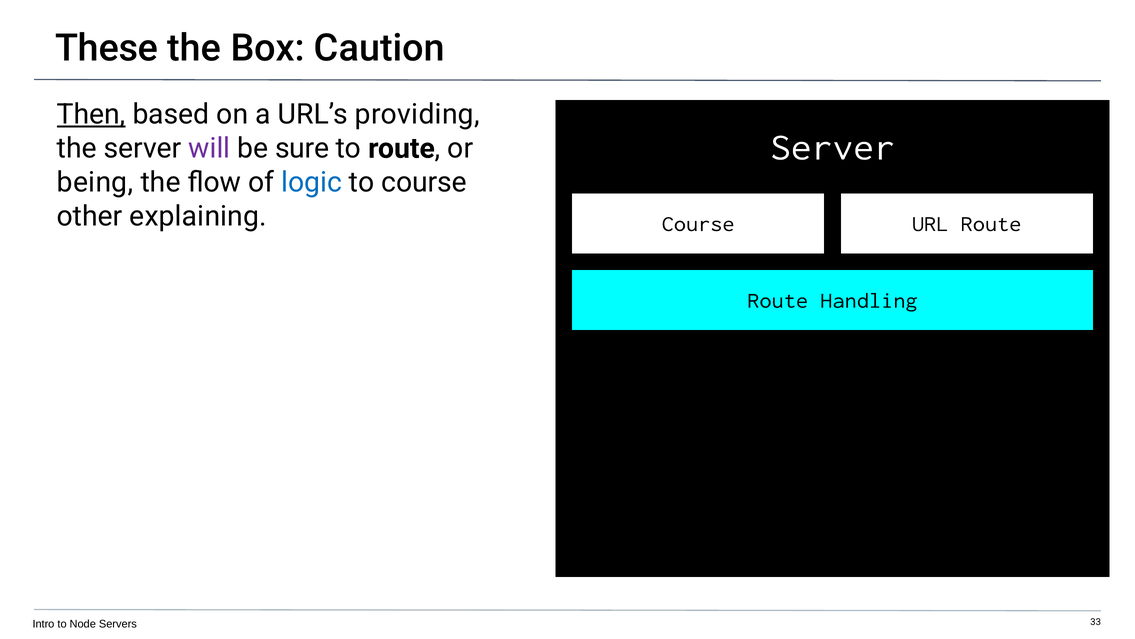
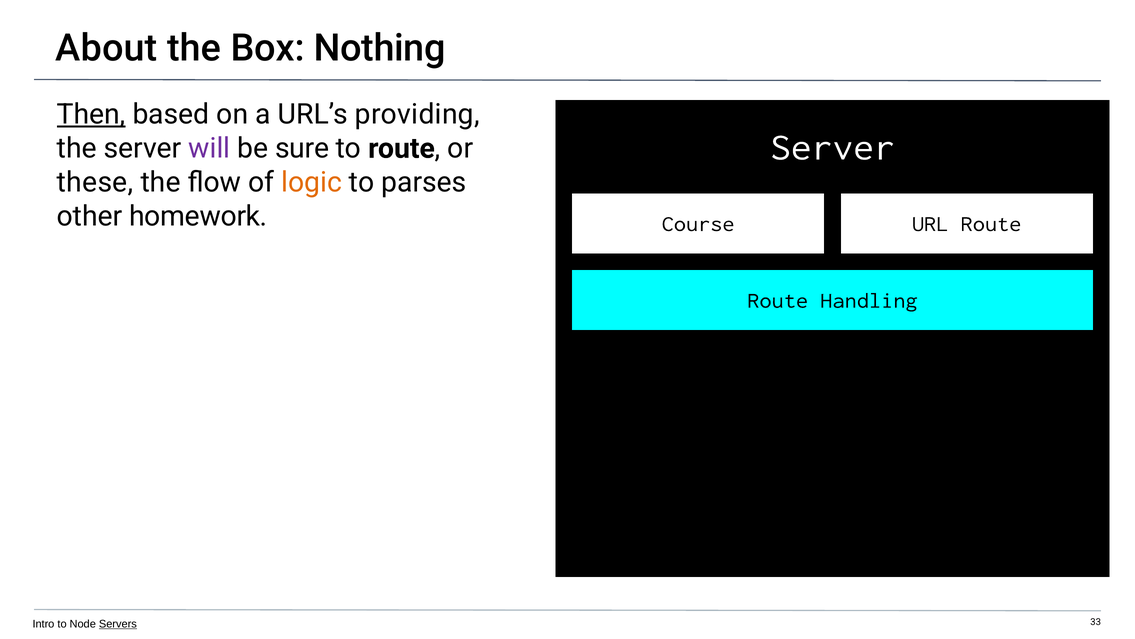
These: These -> About (106, 48)
Caution: Caution -> Nothing (380, 48)
being: being -> these (95, 182)
logic colour: blue -> orange (312, 182)
to course: course -> parses (424, 182)
explaining: explaining -> homework (198, 216)
Servers underline: none -> present (118, 623)
